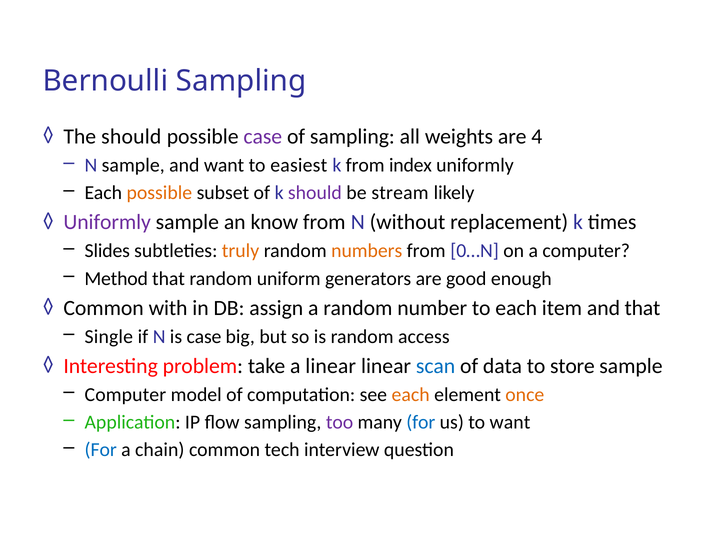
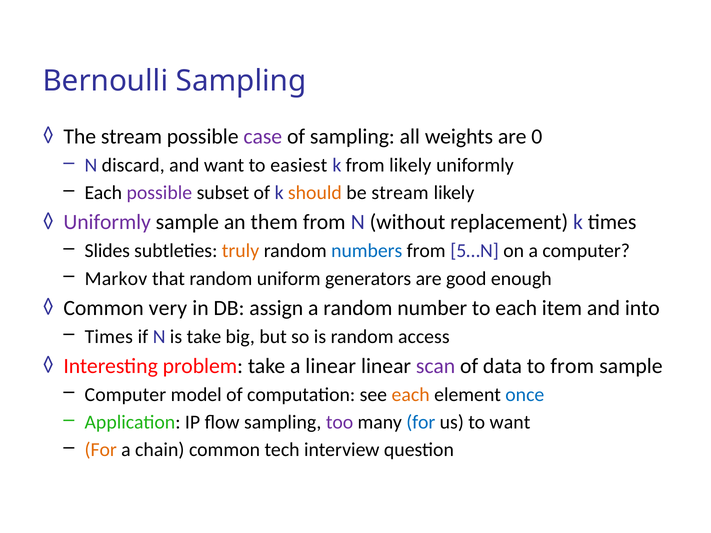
The should: should -> stream (131, 137)
4: 4 -> 0 (537, 137)
N sample: sample -> discard (133, 165)
from index: index -> likely (410, 165)
possible colour: orange -> purple (159, 193)
should colour: purple -> orange (315, 193)
know: know -> them (274, 222)
numbers colour: orange -> blue (367, 251)
0…N: 0…N -> 5…N (475, 251)
Method: Method -> Markov (116, 279)
with: with -> very (168, 308)
and that: that -> into (642, 308)
Single: Single -> Times (109, 337)
is case: case -> take (204, 337)
scan colour: blue -> purple (436, 366)
to store: store -> from (572, 366)
once colour: orange -> blue (525, 395)
For colour: blue -> orange (101, 450)
